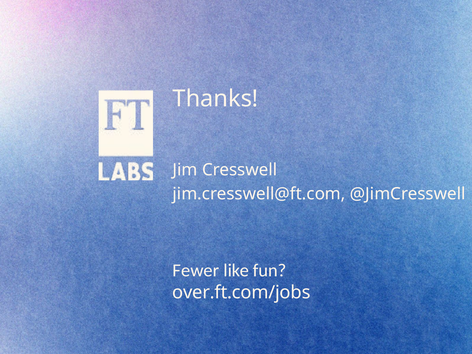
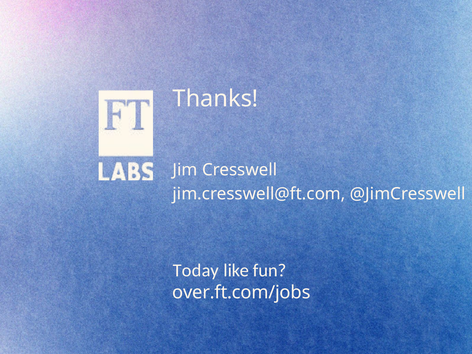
Fewer: Fewer -> Today (196, 270)
